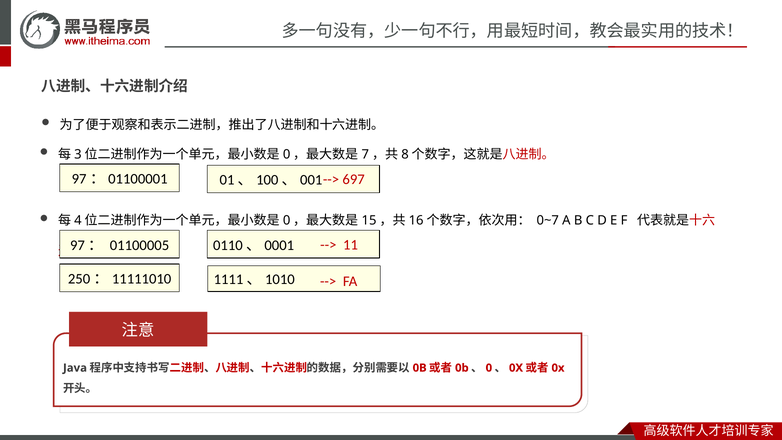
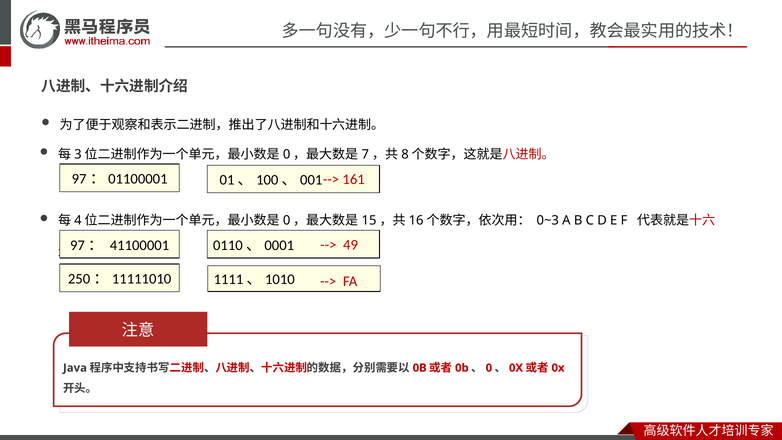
697: 697 -> 161 (354, 179)
0~7: 0~7 -> 0~3 (548, 220)
11: 11 -> 49 (351, 245)
01100005: 01100005 -> 41100001 (139, 245)
